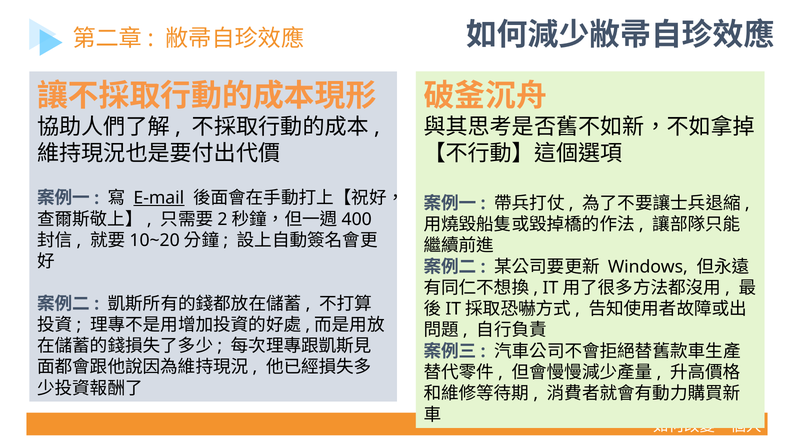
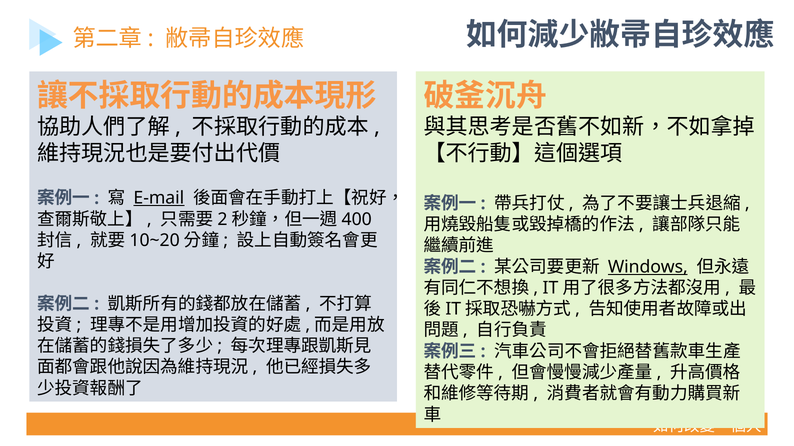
Windows underline: none -> present (648, 267)
